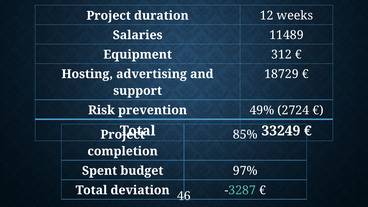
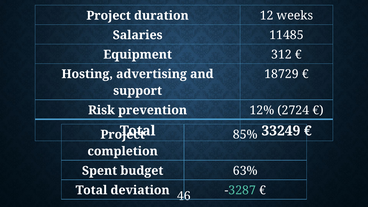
11489: 11489 -> 11485 (287, 35)
49%: 49% -> 12% (262, 110)
97%: 97% -> 63% (245, 171)
